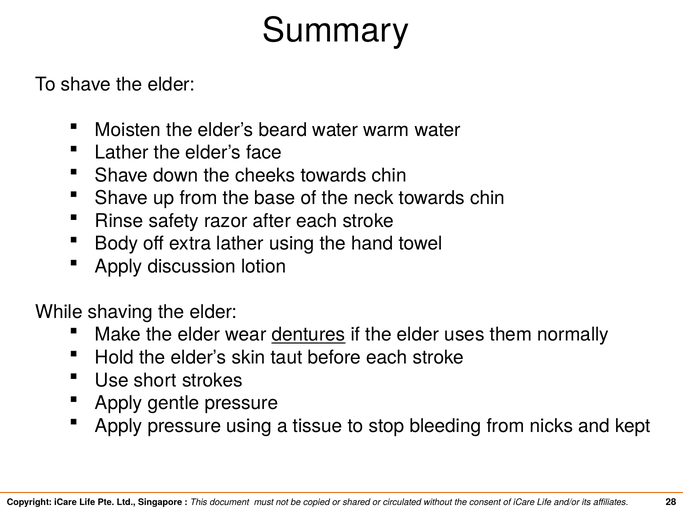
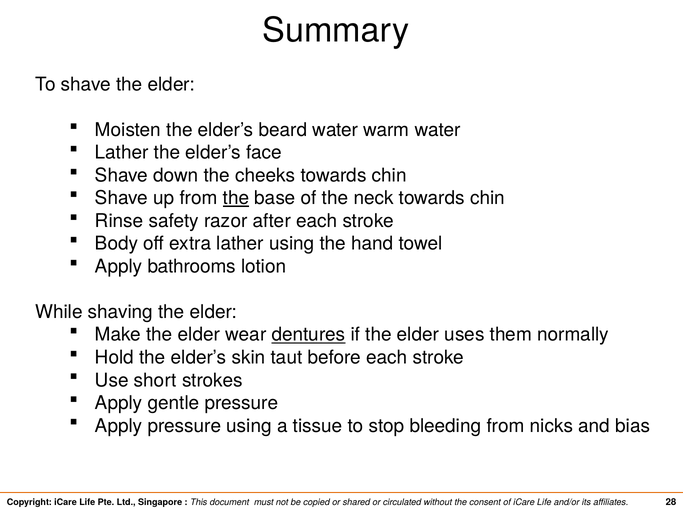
the underline: none -> present (236, 198)
discussion: discussion -> bathrooms (192, 267)
kept: kept -> bias (633, 426)
